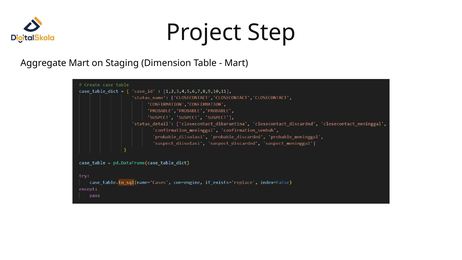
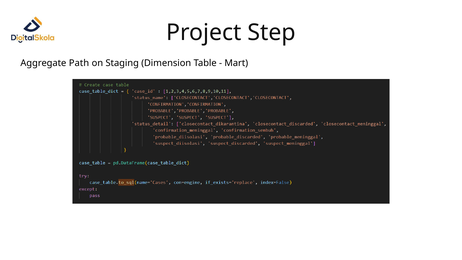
Aggregate Mart: Mart -> Path (79, 63)
